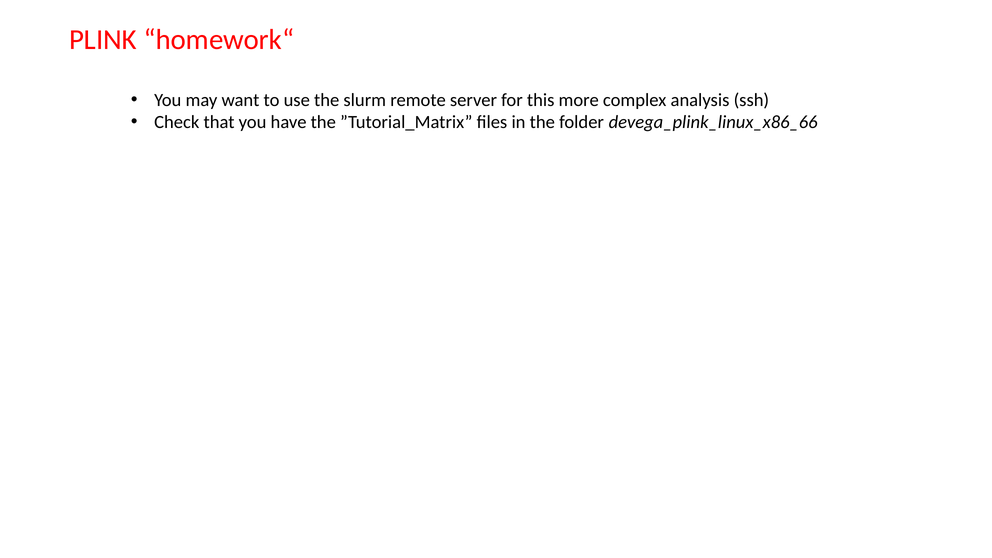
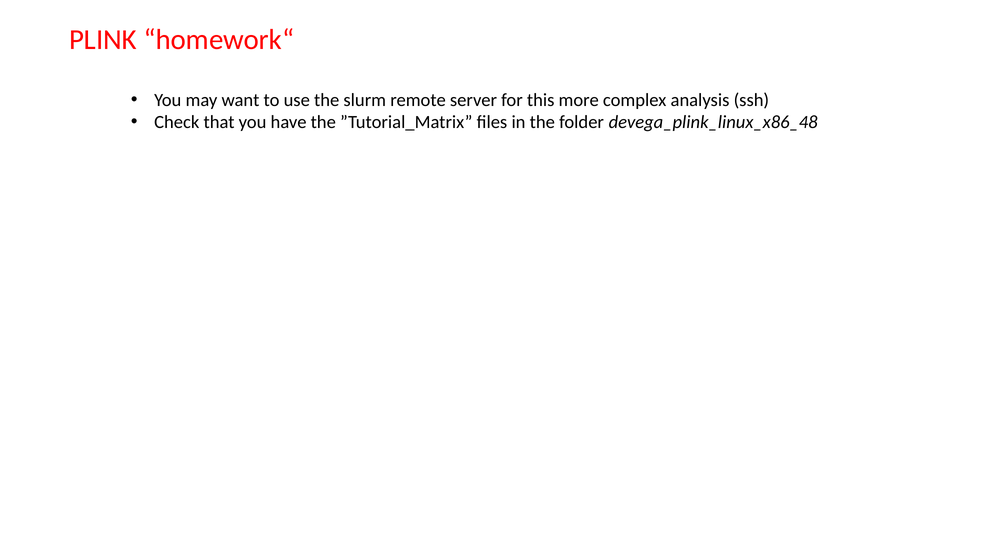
devega_plink_linux_x86_66: devega_plink_linux_x86_66 -> devega_plink_linux_x86_48 (713, 122)
